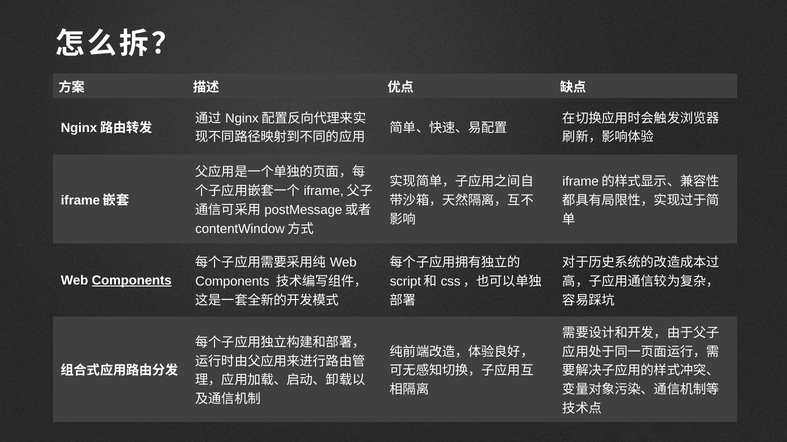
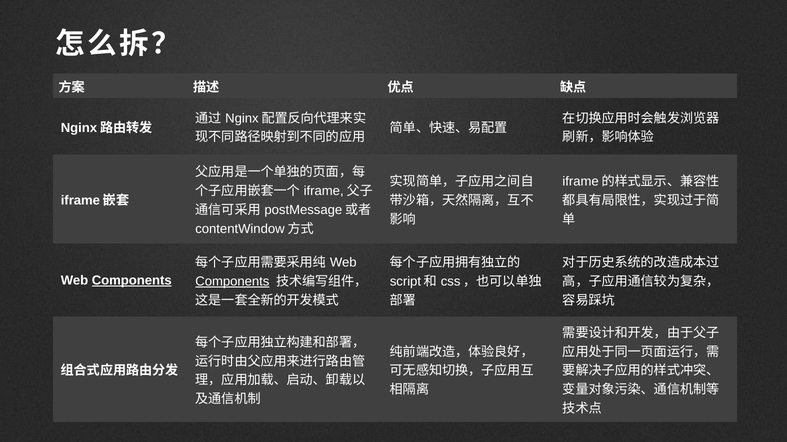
Components underline: none -> present (232, 282)
